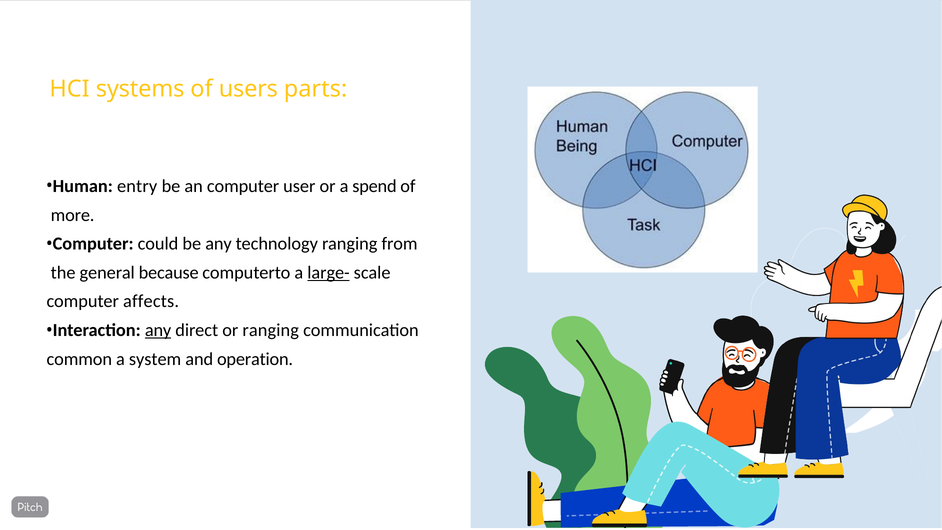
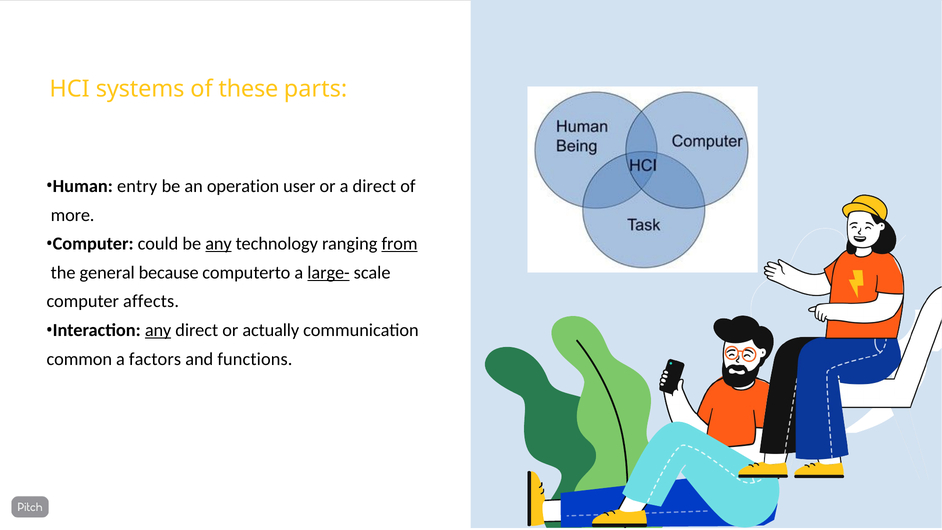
users: users -> these (248, 89)
an computer: computer -> operation (243, 186)
a spend: spend -> direct (374, 186)
any underline: none -> present (218, 244)
from underline: none -> present (400, 244)
or ranging: ranging -> actually (271, 330)
system: system -> factors (155, 359)
operation: operation -> functions (255, 359)
